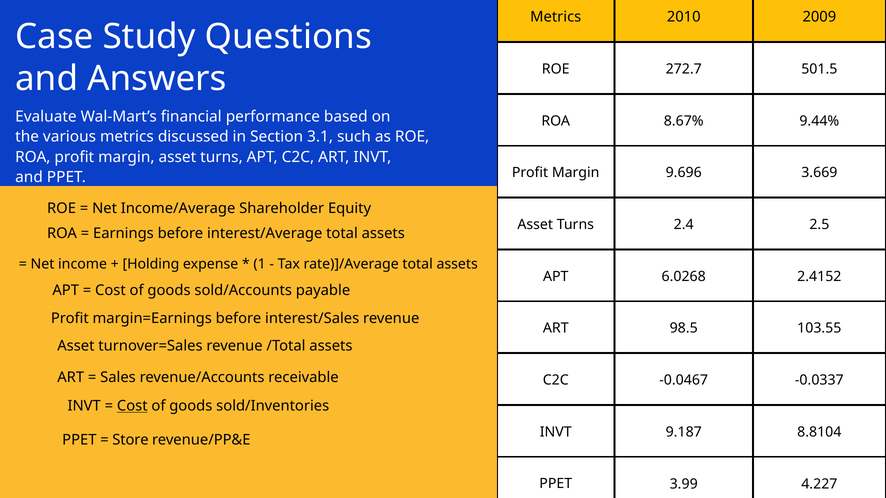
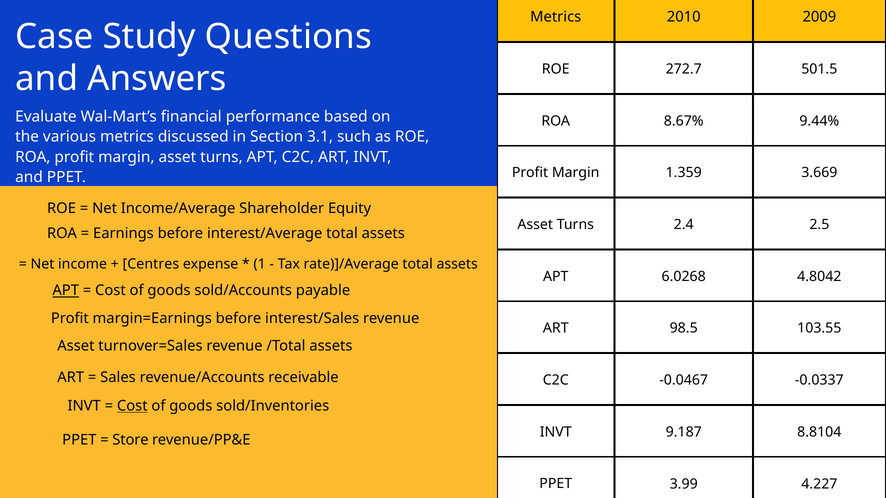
9.696: 9.696 -> 1.359 (684, 173)
Holding: Holding -> Centres (151, 264)
2.4152: 2.4152 -> 4.8042 (819, 277)
APT underline: none -> present (66, 291)
